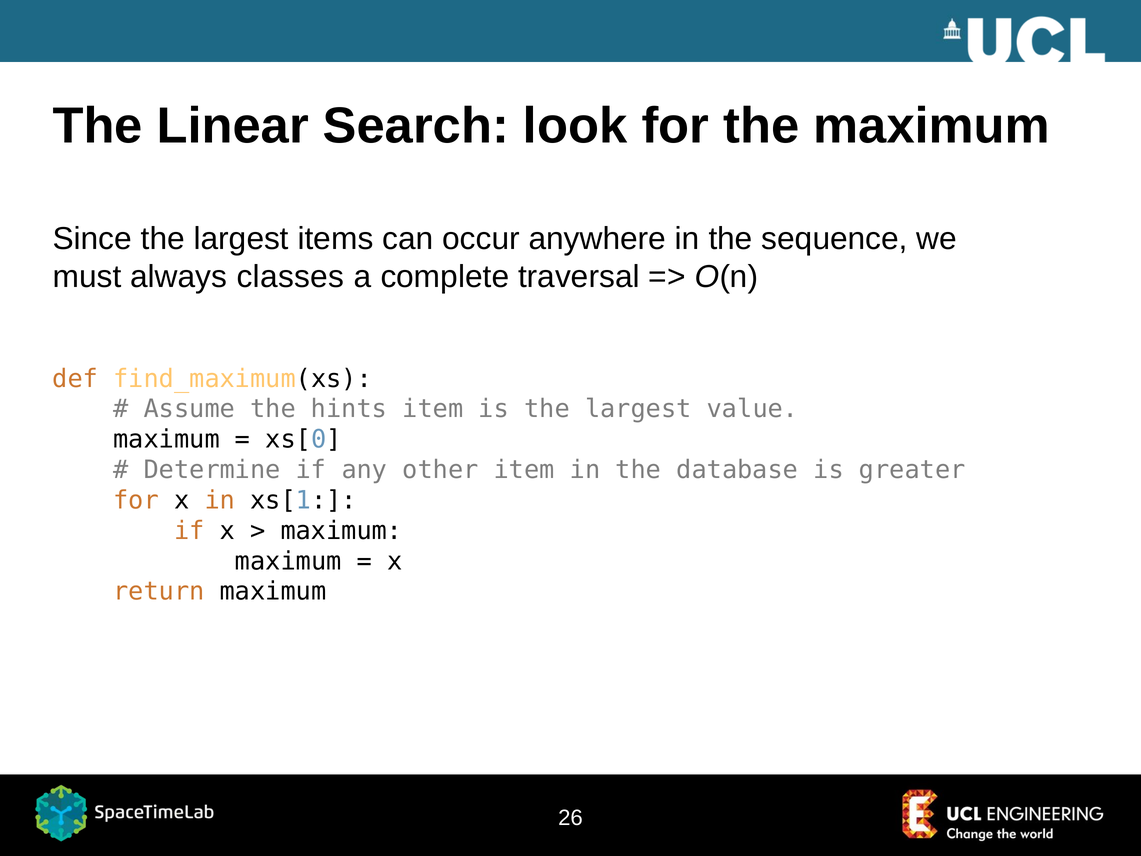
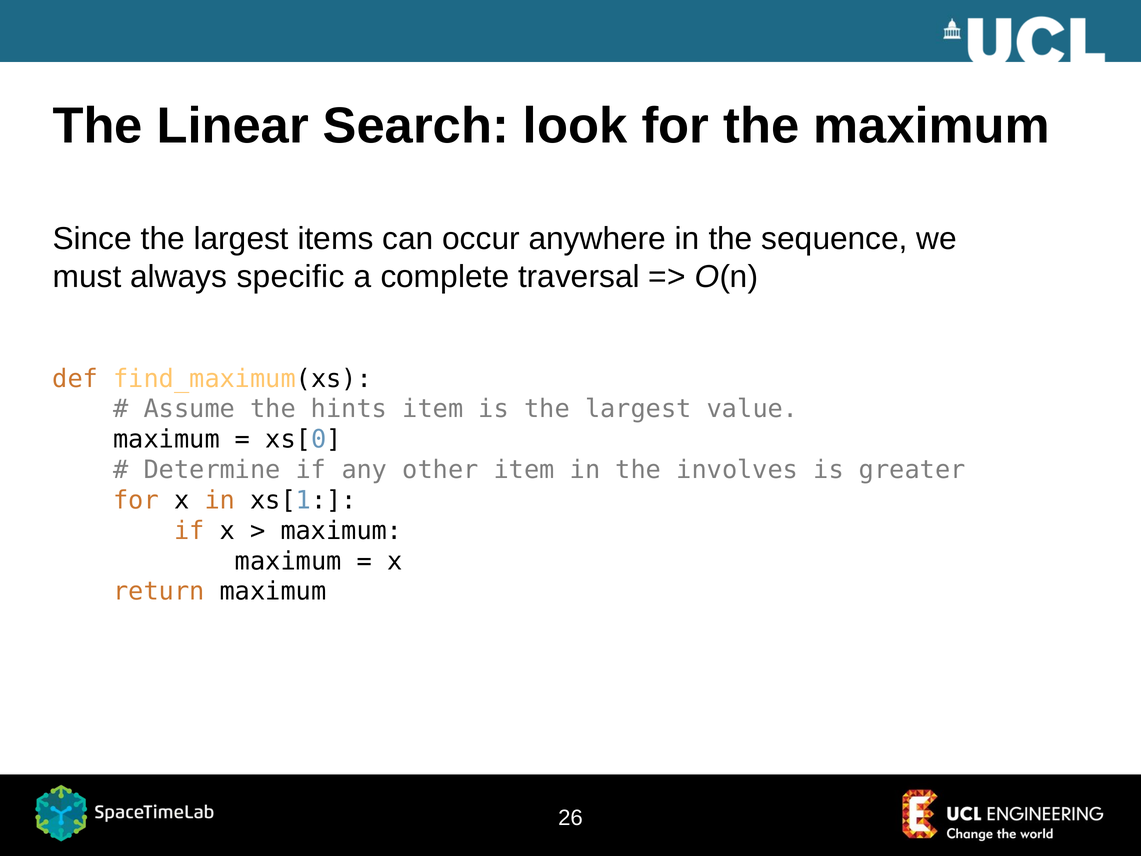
classes: classes -> specific (290, 277)
database: database -> involves (737, 470)
